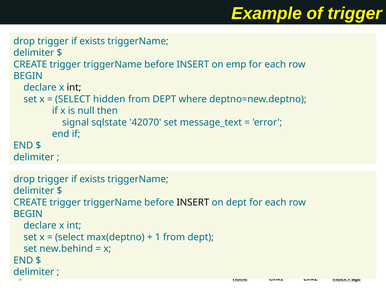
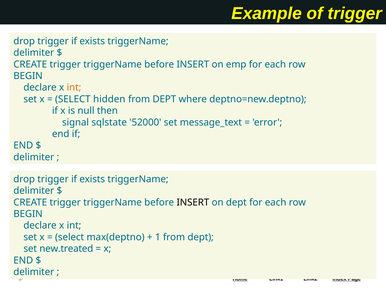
int colour: black -> orange (74, 87)
42070: 42070 -> 52000 (145, 122)
new.behind: new.behind -> new.treated (66, 248)
